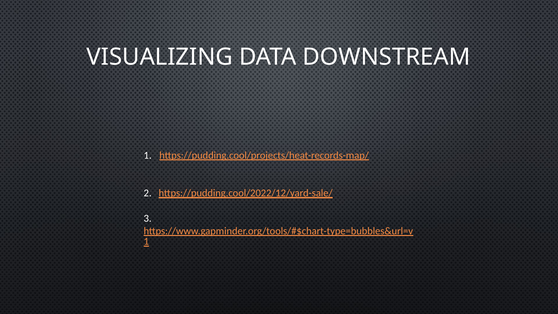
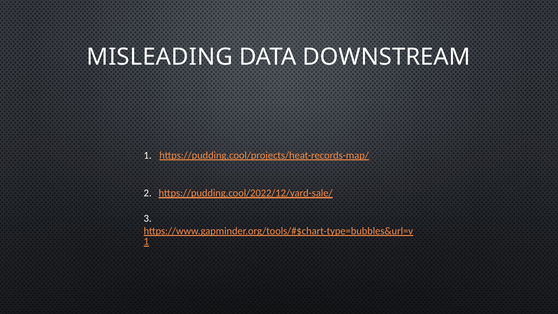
VISUALIZING: VISUALIZING -> MISLEADING (160, 57)
